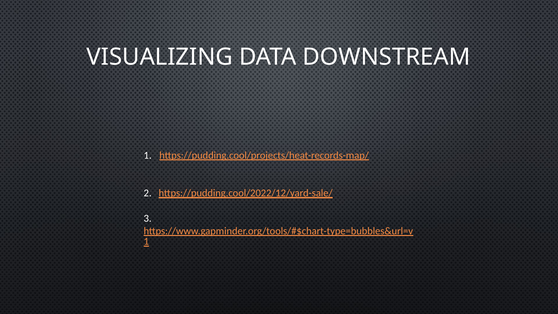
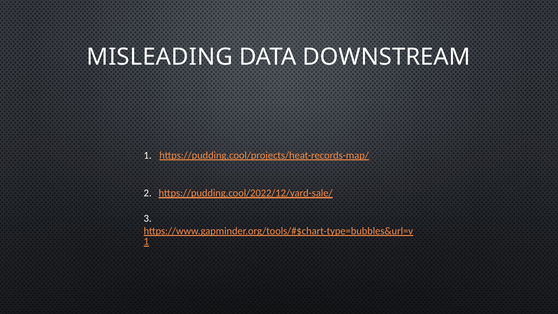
VISUALIZING: VISUALIZING -> MISLEADING (160, 57)
